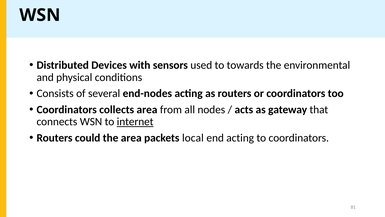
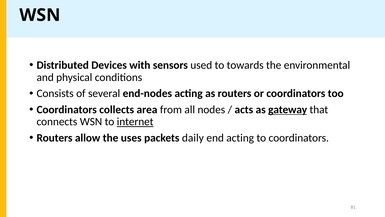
gateway underline: none -> present (288, 109)
could: could -> allow (88, 138)
the area: area -> uses (131, 138)
local: local -> daily (193, 138)
